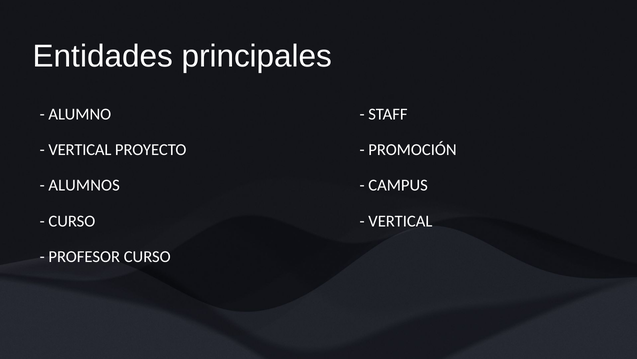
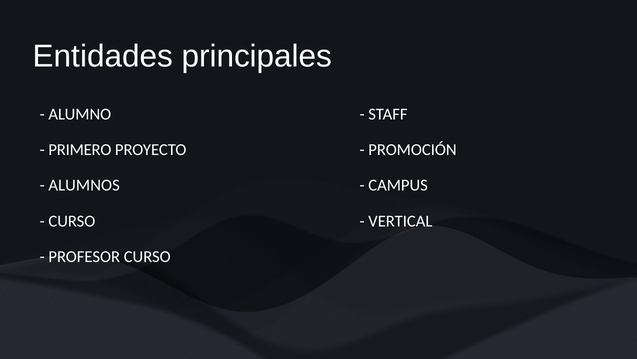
VERTICAL: VERTICAL -> PRIMERO (80, 150)
